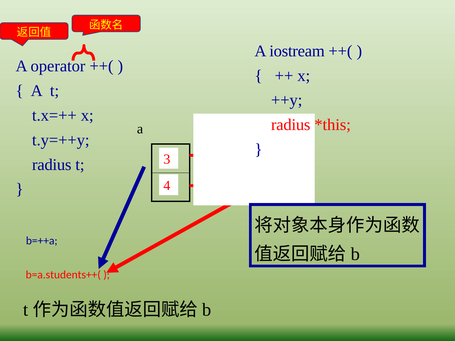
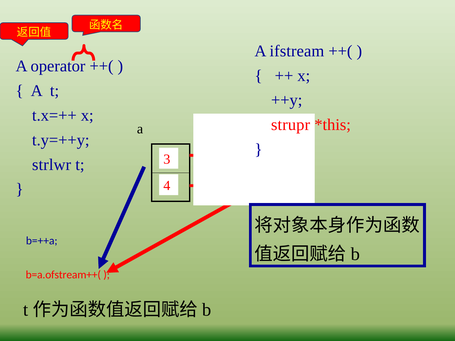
iostream: iostream -> ifstream (297, 51)
radius: radius -> strupr (291, 125)
radius: radius -> strlwr (52, 165)
b=a.students++(: b=a.students++( -> b=a.ofstream++( (63, 275)
